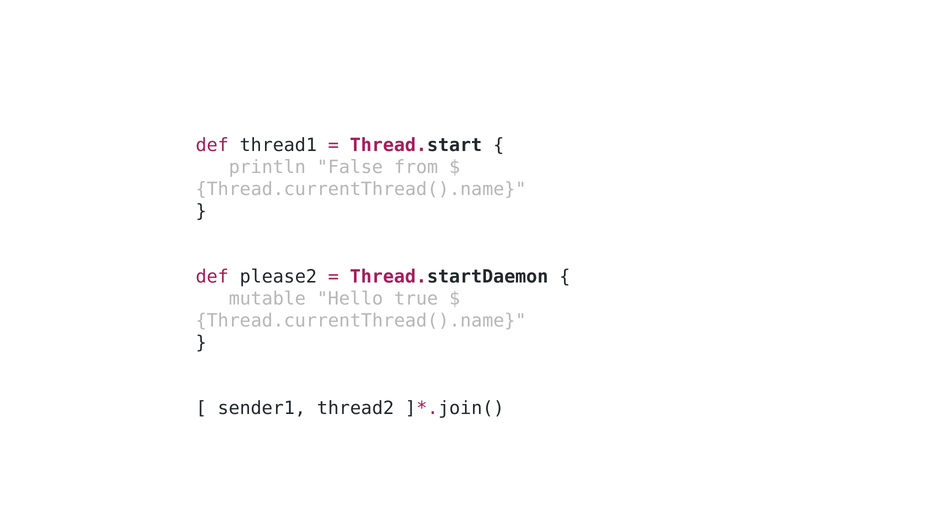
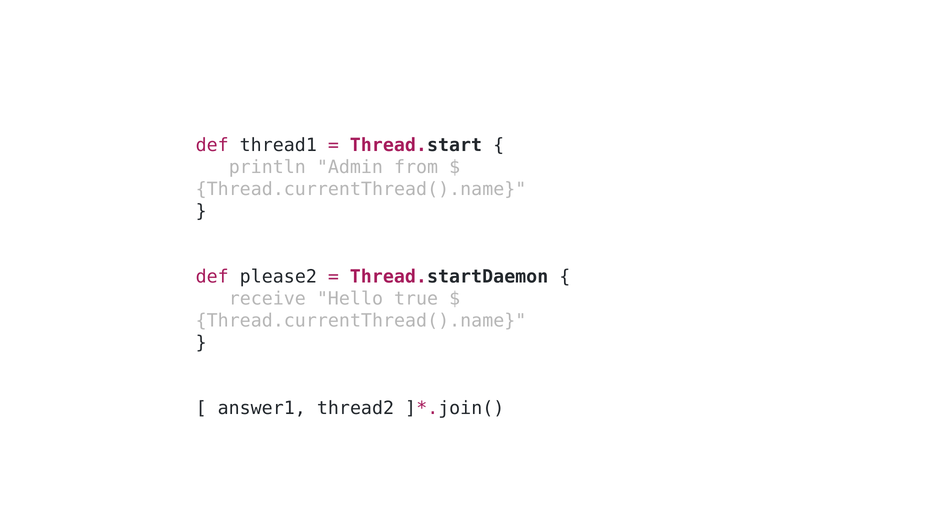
False: False -> Admin (350, 167)
mutable: mutable -> receive (267, 299)
sender1: sender1 -> answer1 (262, 409)
